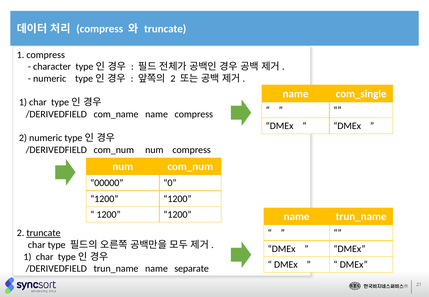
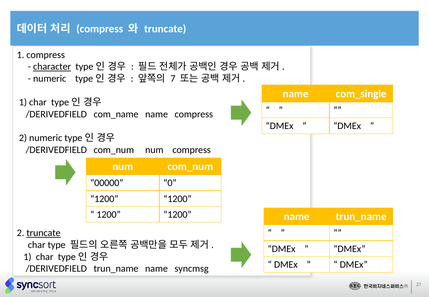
character underline: none -> present (52, 67)
2: 2 -> 7 (173, 79)
separate: separate -> syncmsg (192, 269)
